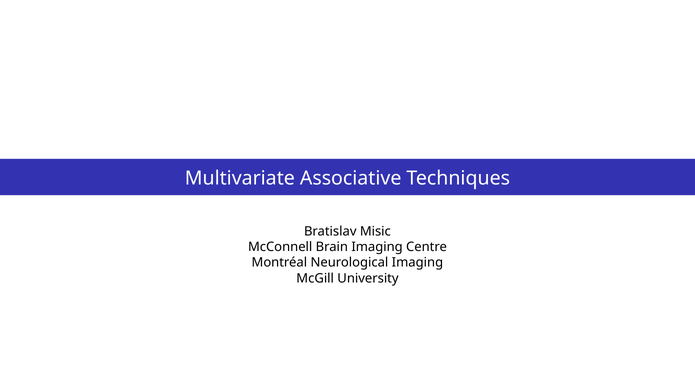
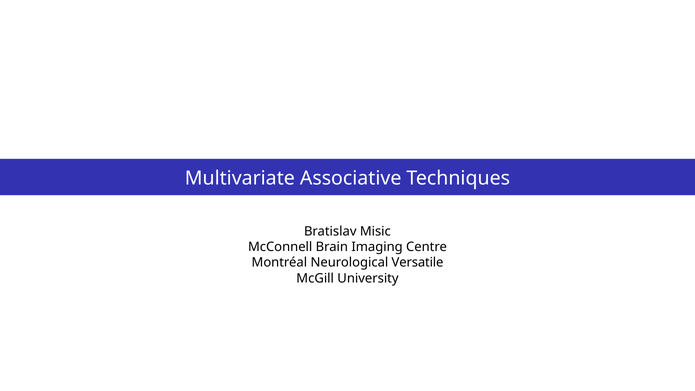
Neurological Imaging: Imaging -> Versatile (418, 263)
